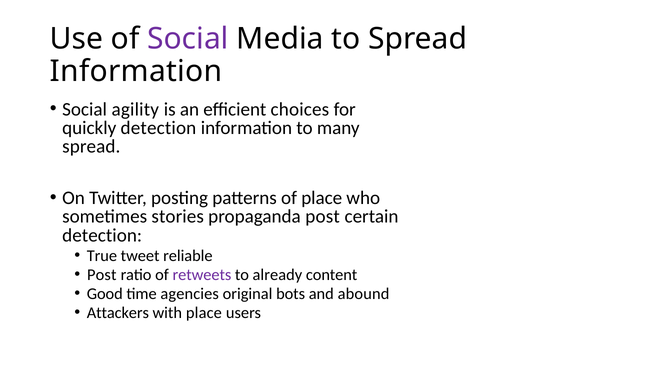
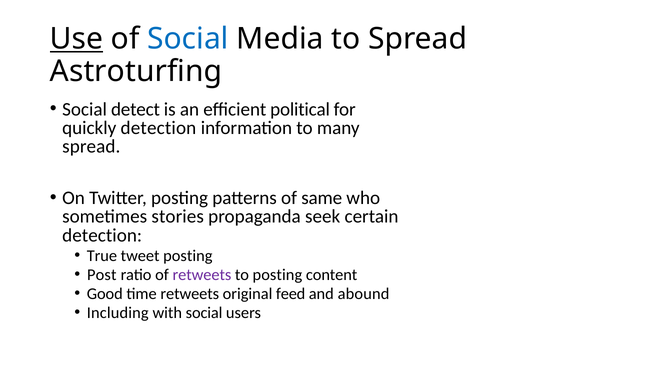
Use underline: none -> present (77, 39)
Social colour: purple -> blue (188, 39)
Information: Information -> Astroturfing (136, 71)
agility: agility -> detect (135, 109)
choices: choices -> political (300, 109)
of place: place -> same (322, 198)
propaganda post: post -> seek (323, 216)
tweet reliable: reliable -> posting (188, 255)
to already: already -> posting (277, 274)
time agencies: agencies -> retweets (190, 293)
bots: bots -> feed (291, 293)
Attackers: Attackers -> Including (118, 312)
with place: place -> social (204, 312)
